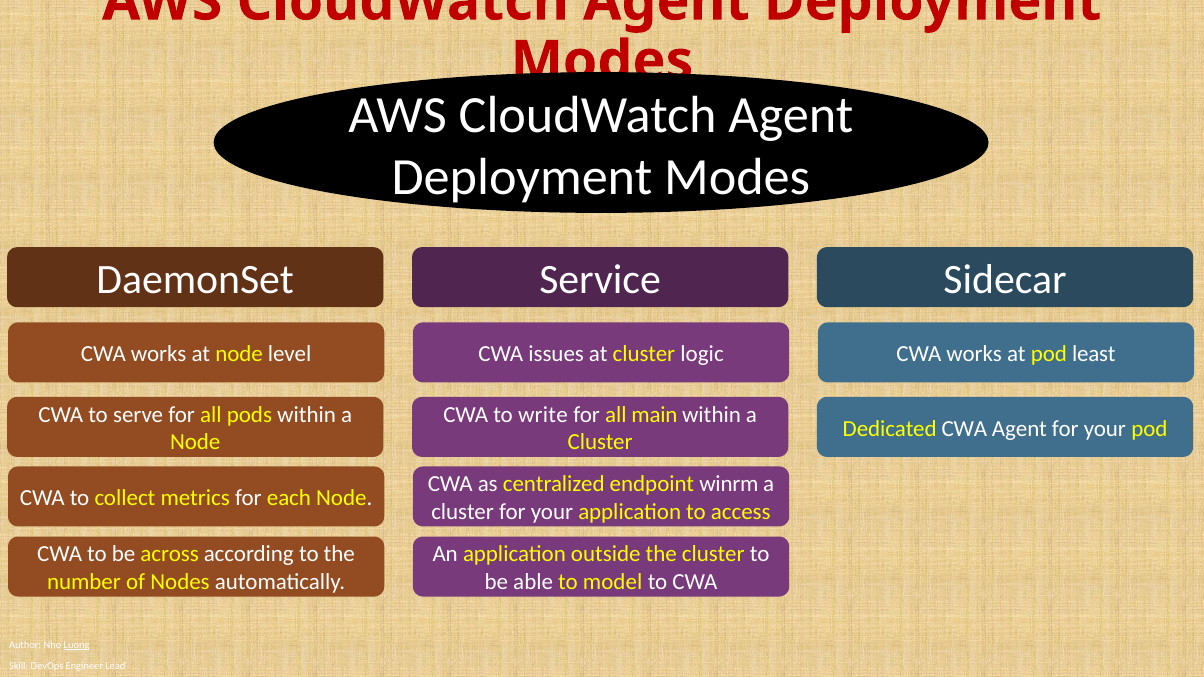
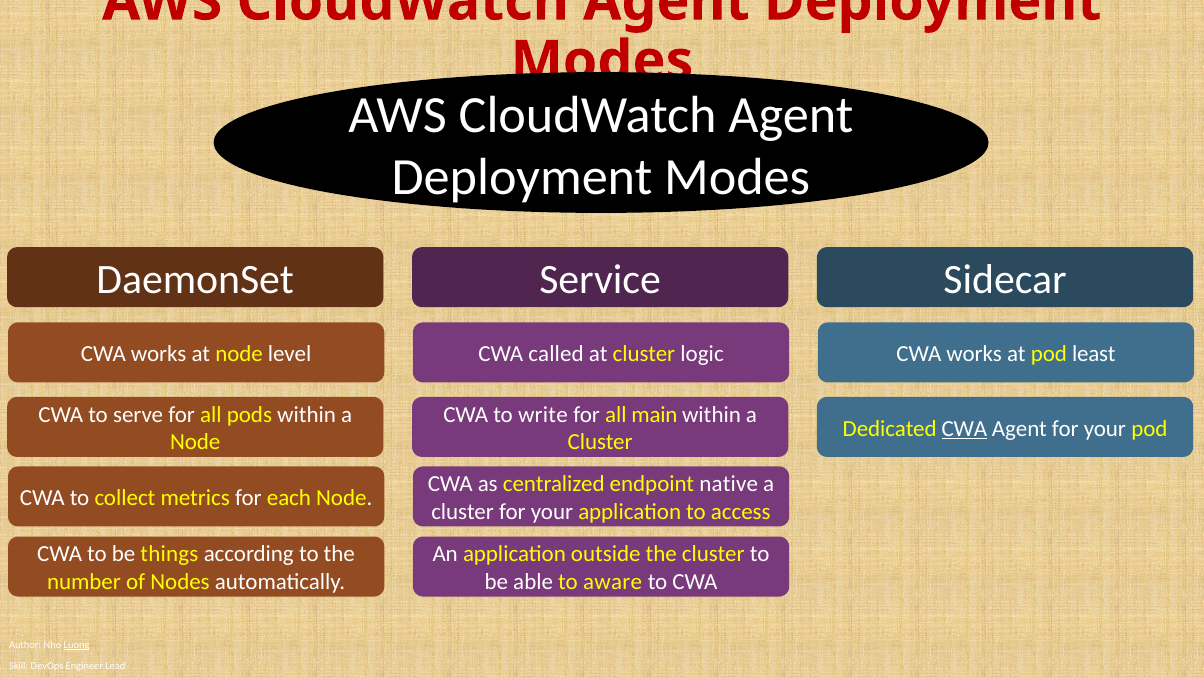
issues: issues -> called (556, 354)
CWA underline: none -> present (964, 429)
winrm: winrm -> native (729, 484)
across: across -> things (169, 555)
model: model -> aware (613, 582)
